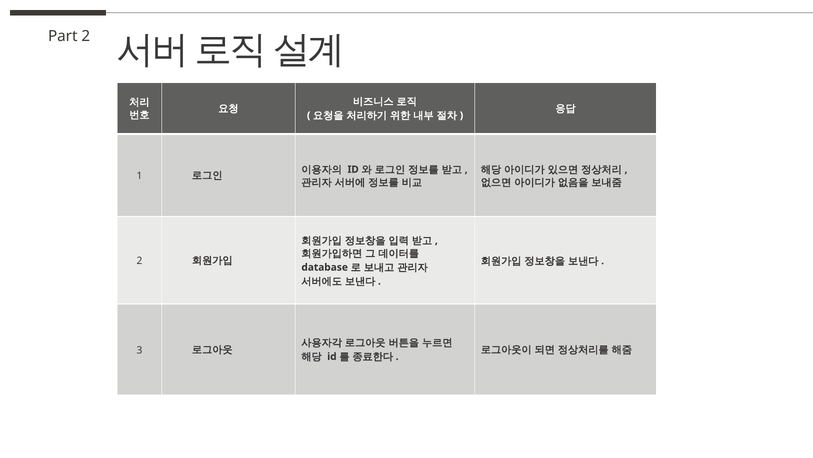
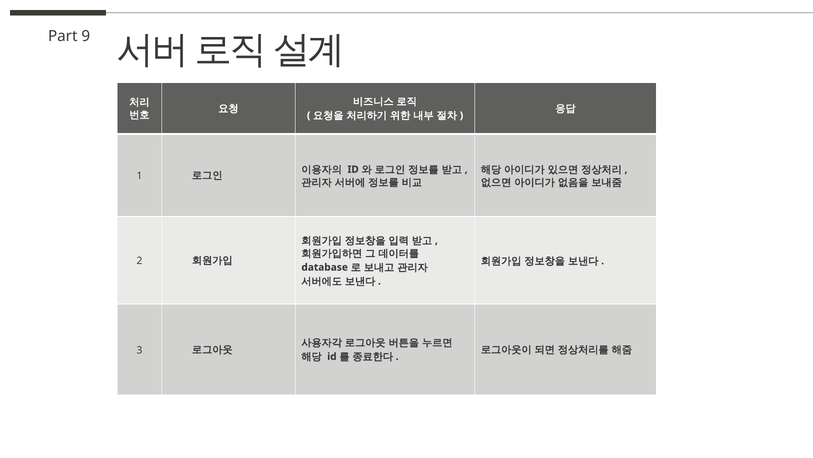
Part 2: 2 -> 9 (86, 36)
